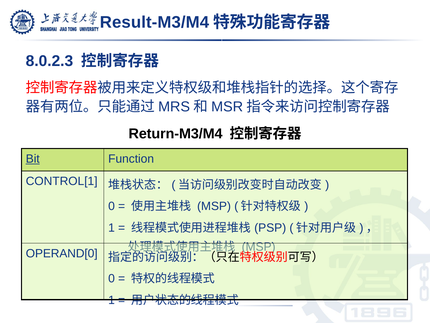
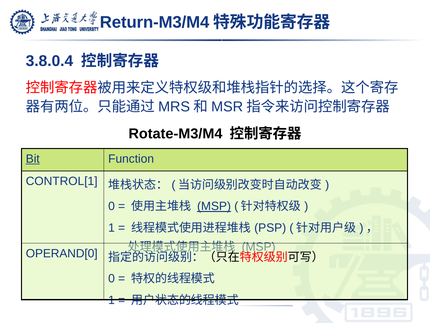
Result-M3/M4: Result-M3/M4 -> Return-M3/M4 (155, 22)
8.0.2.3: 8.0.2.3 -> 3.8.0.4 (49, 61)
Return-M3/M4: Return-M3/M4 -> Rotate-M3/M4 (175, 134)
MSP underline: none -> present (214, 206)
